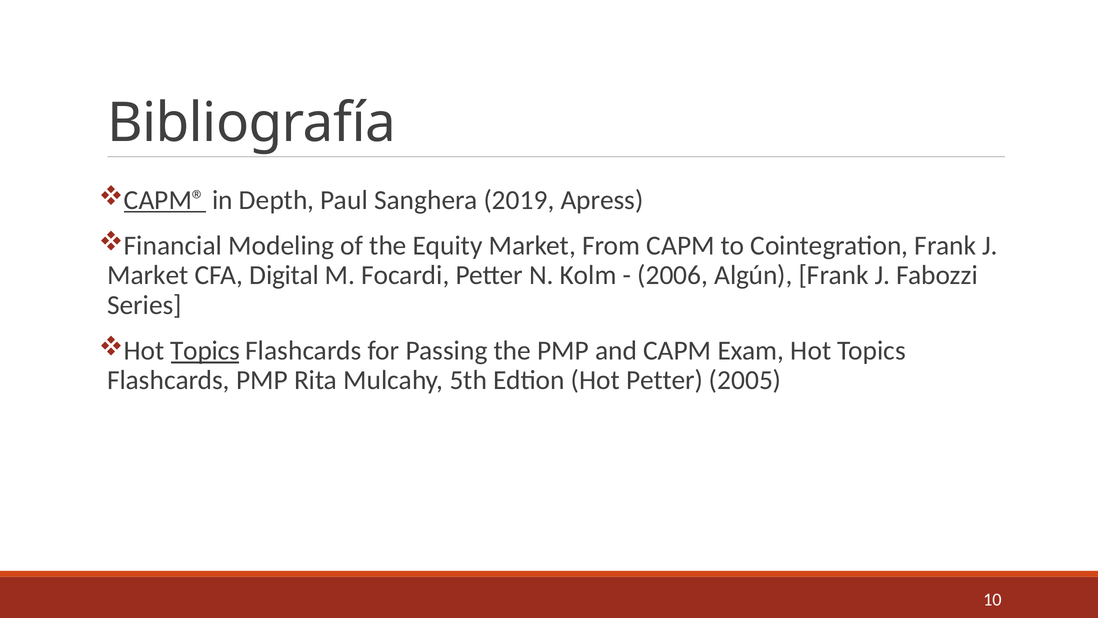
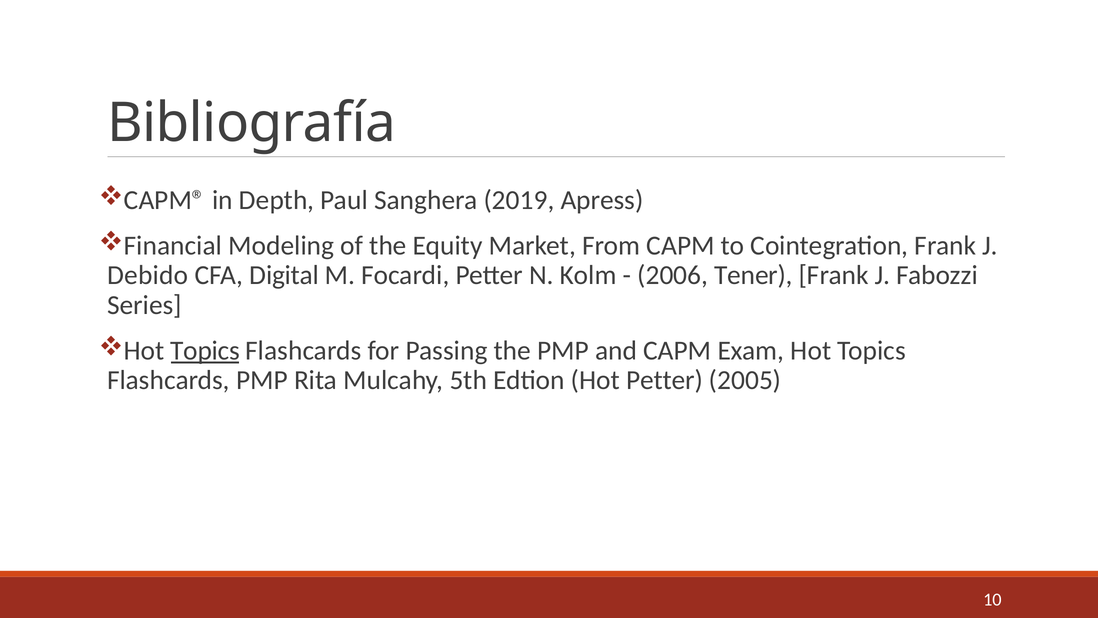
CAPM® underline: present -> none (165, 200)
Market: Market -> Debido (148, 275)
Algún: Algún -> Tener (753, 275)
